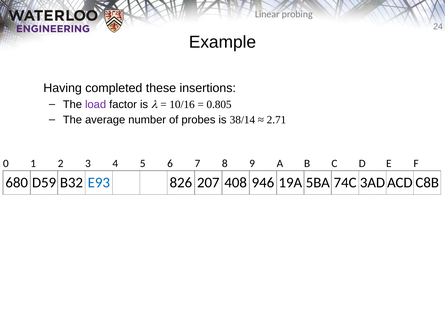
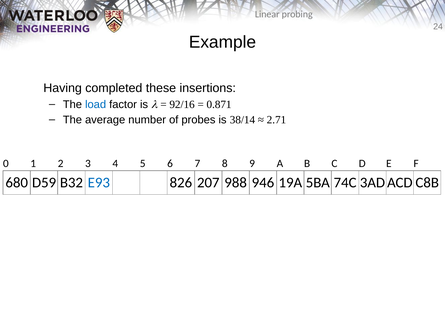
load colour: purple -> blue (96, 105)
10/16: 10/16 -> 92/16 (182, 105)
0.805: 0.805 -> 0.871 (219, 105)
408: 408 -> 988 (236, 183)
